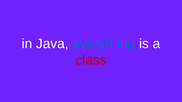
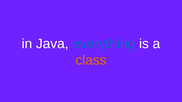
class colour: red -> orange (91, 60)
